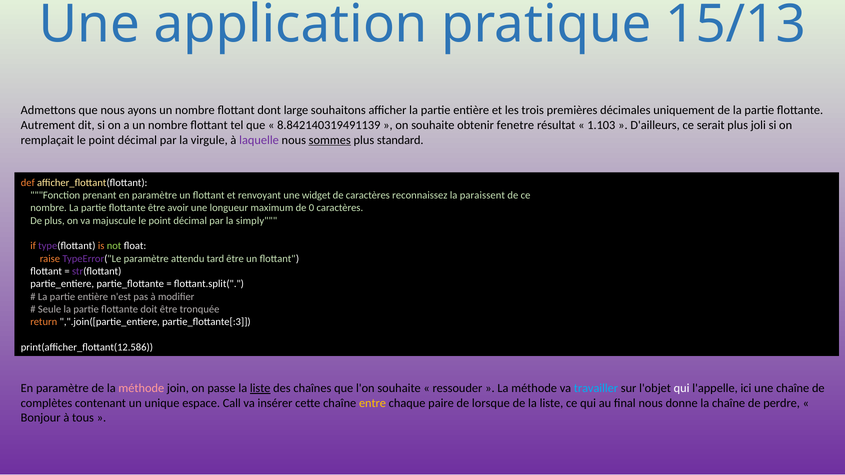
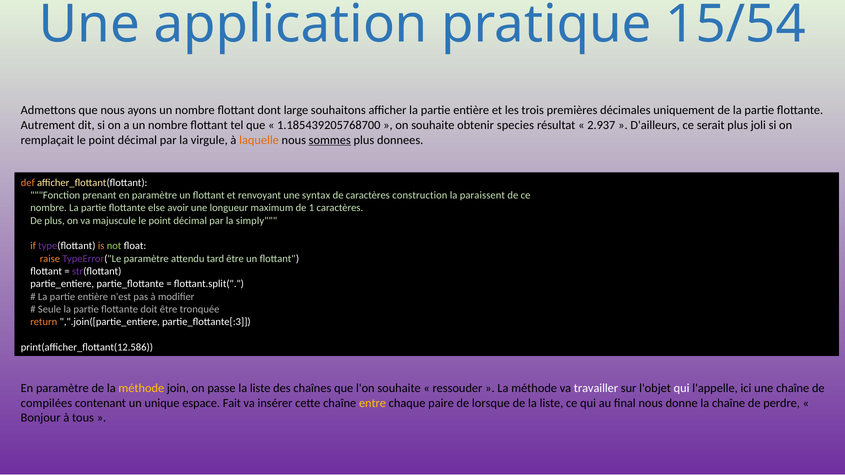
15/13: 15/13 -> 15/54 (736, 24)
8.842140319491139: 8.842140319491139 -> 1.185439205768700 (329, 125)
fenetre: fenetre -> species (515, 125)
1.103: 1.103 -> 2.937 (601, 125)
laquelle colour: purple -> orange (259, 140)
standard: standard -> donnees (400, 140)
widget: widget -> syntax (316, 195)
reconnaissez: reconnaissez -> construction (420, 195)
flottante être: être -> else (157, 208)
0: 0 -> 1 (311, 208)
méthode colour: pink -> yellow (141, 389)
liste underline: present -> none (260, 389)
travailler colour: light blue -> white (596, 389)
complètes: complètes -> compilées (46, 403)
Call: Call -> Fait (232, 403)
